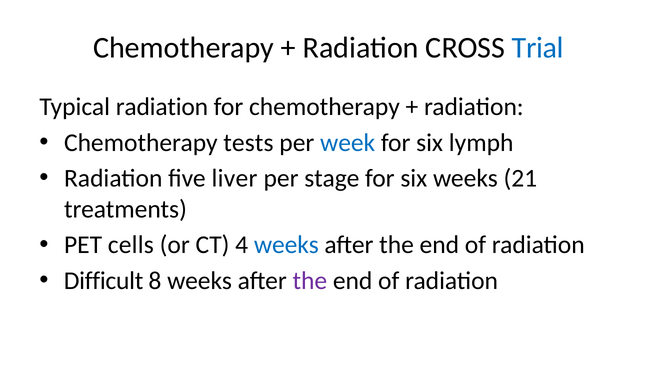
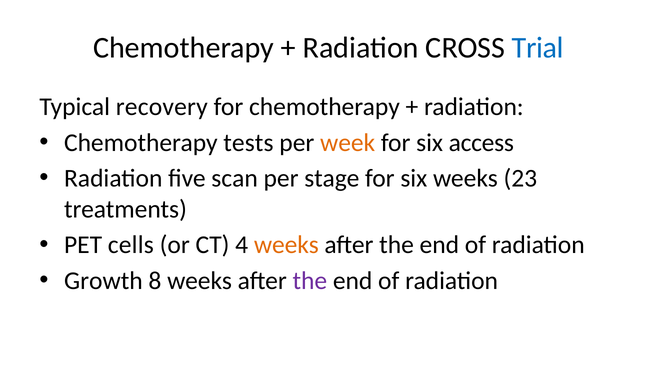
Typical radiation: radiation -> recovery (162, 107)
week colour: blue -> orange (348, 142)
lymph: lymph -> access (481, 142)
liver: liver -> scan (235, 178)
21: 21 -> 23 (520, 178)
weeks colour: blue -> orange (286, 245)
Difficult: Difficult -> Growth (103, 281)
